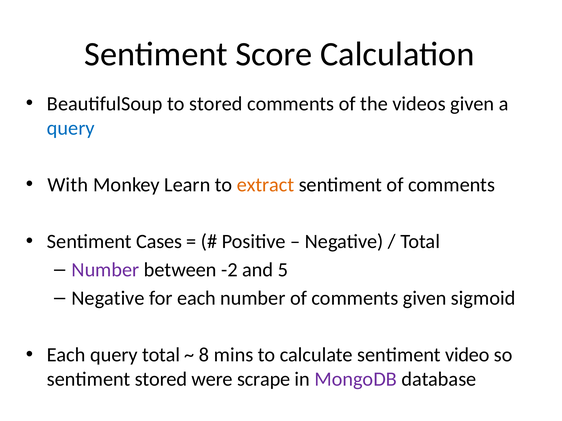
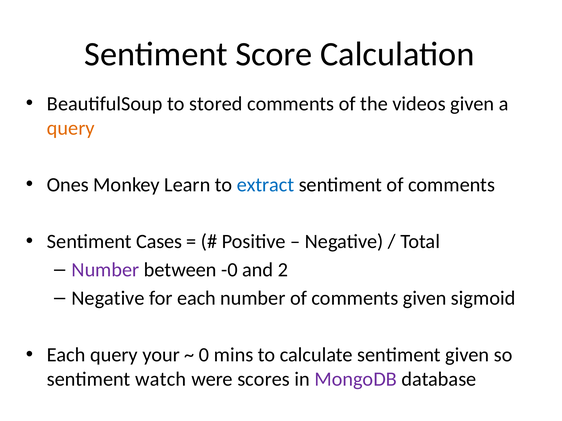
query colour: blue -> orange (71, 128)
With: With -> Ones (68, 185)
extract colour: orange -> blue (266, 185)
-2: -2 -> -0 (229, 270)
5: 5 -> 2 (283, 270)
query total: total -> your (161, 355)
8: 8 -> 0 (204, 355)
sentiment video: video -> given (467, 355)
sentiment stored: stored -> watch (161, 380)
scrape: scrape -> scores (264, 380)
